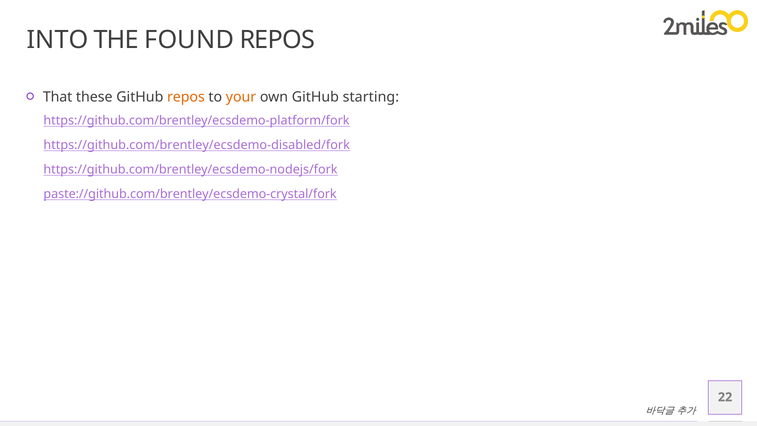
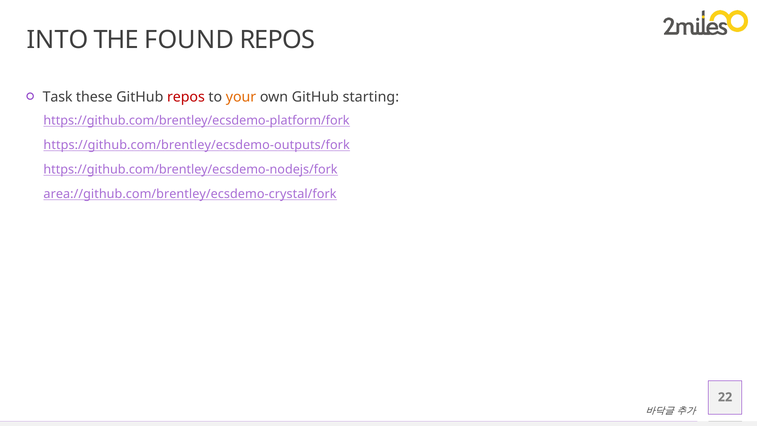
That: That -> Task (58, 97)
repos colour: orange -> red (186, 97)
https://github.com/brentley/ecsdemo-disabled/fork: https://github.com/brentley/ecsdemo-disabled/fork -> https://github.com/brentley/ecsdemo-outputs/fork (197, 145)
paste://github.com/brentley/ecsdemo-crystal/fork: paste://github.com/brentley/ecsdemo-crystal/fork -> area://github.com/brentley/ecsdemo-crystal/fork (190, 194)
